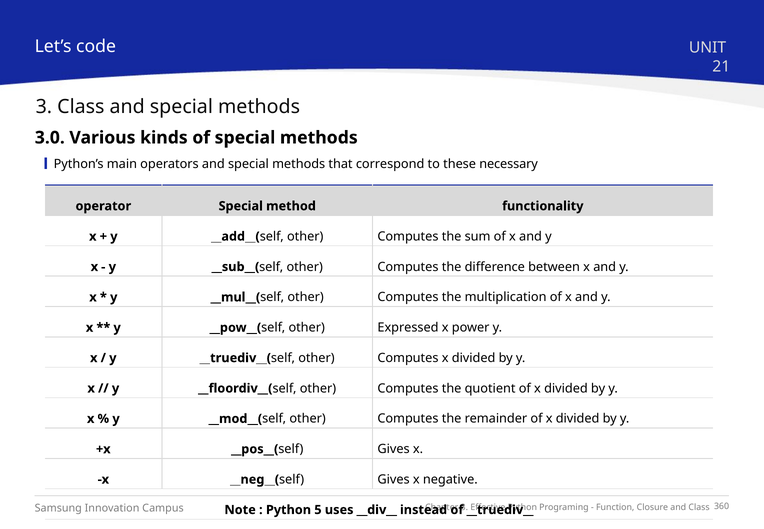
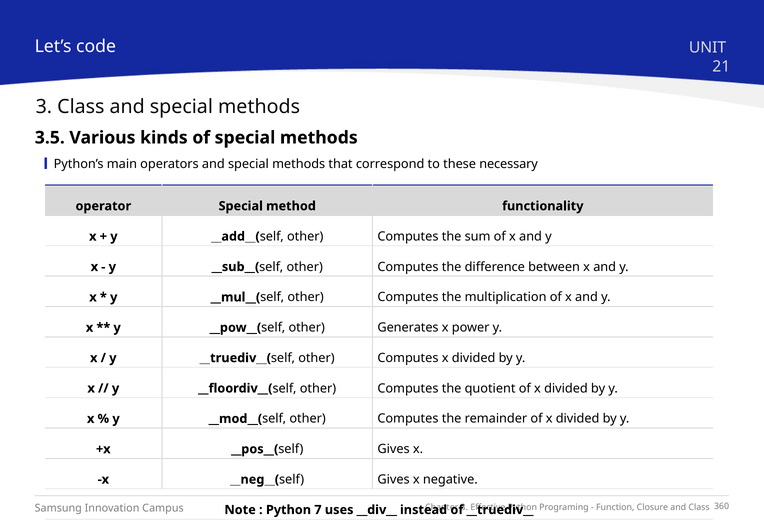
3.0: 3.0 -> 3.5 (50, 138)
Expressed: Expressed -> Generates (408, 328)
5: 5 -> 7 (318, 510)
